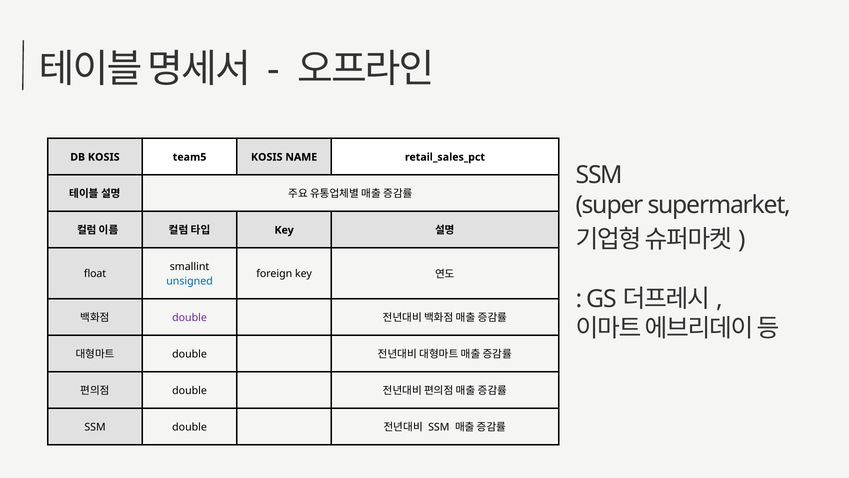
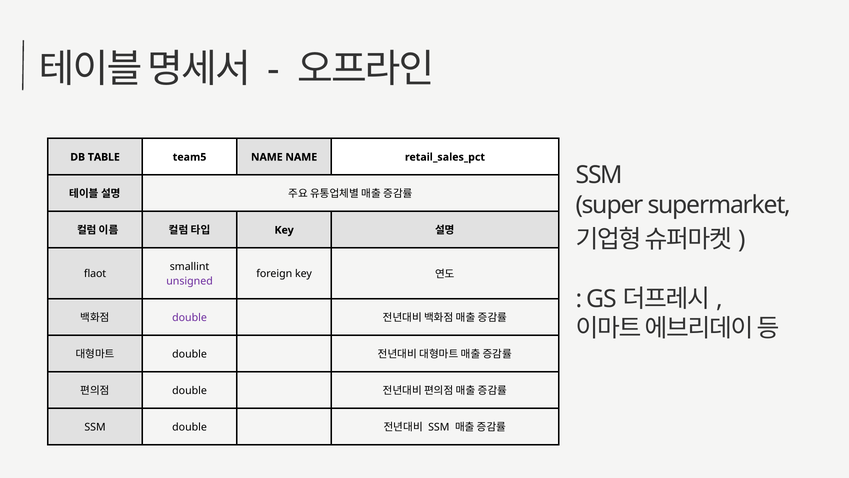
DB KOSIS: KOSIS -> TABLE (104, 157)
team5 KOSIS: KOSIS -> NAME (267, 157)
float: float -> flaot (95, 274)
unsigned colour: blue -> purple (190, 281)
